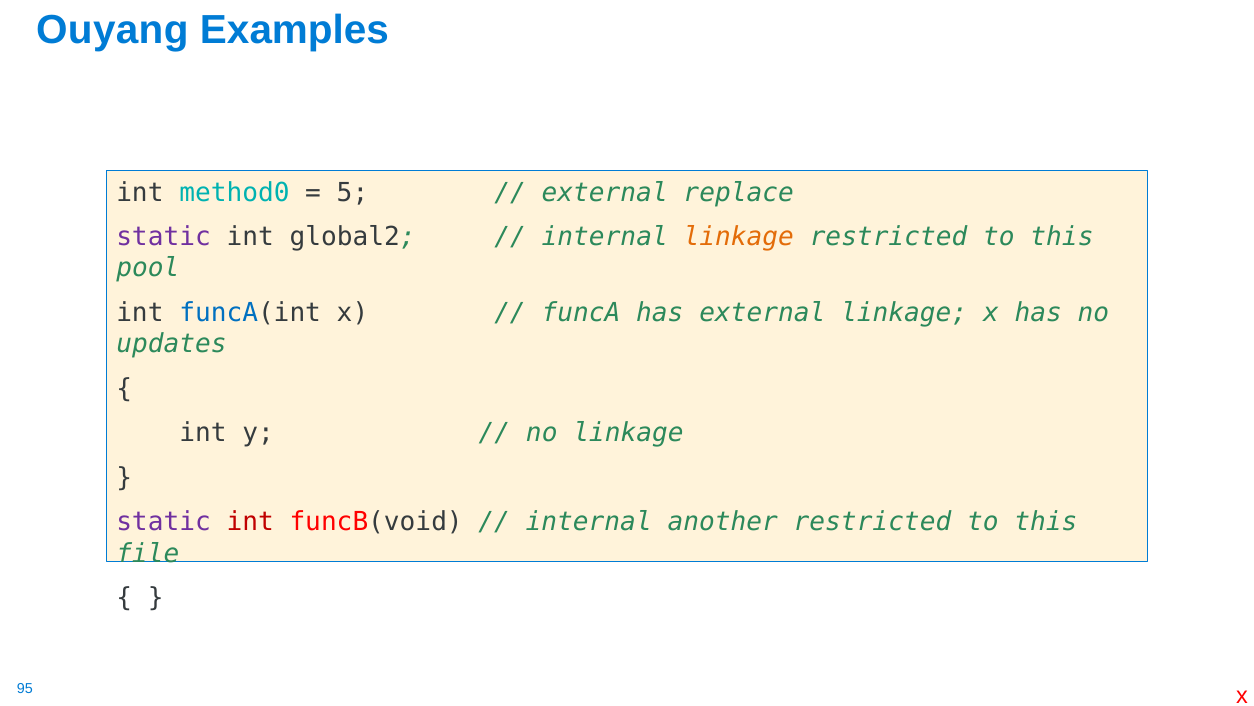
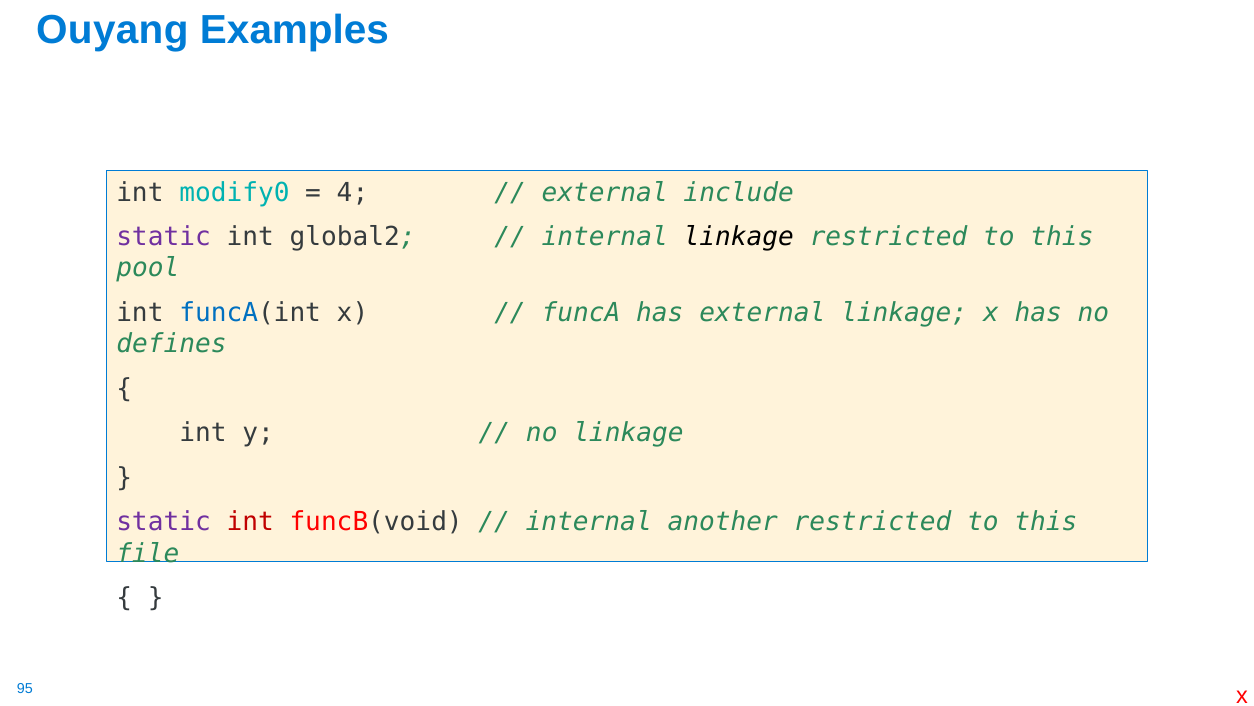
method0: method0 -> modify0 (234, 192)
5: 5 -> 4 (352, 192)
replace: replace -> include (739, 192)
linkage colour: orange -> black (739, 237)
updates: updates -> defines (171, 344)
